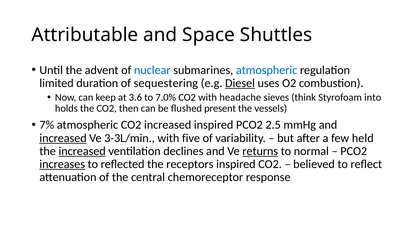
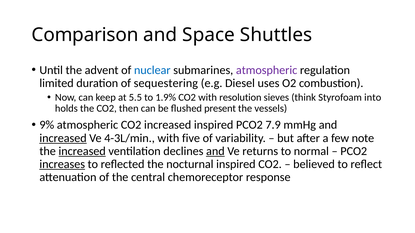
Attributable: Attributable -> Comparison (85, 35)
atmospheric colour: blue -> purple (267, 70)
Diesel underline: present -> none (240, 83)
3.6: 3.6 -> 5.5 (135, 98)
7.0%: 7.0% -> 1.9% (166, 98)
headache: headache -> resolution (240, 98)
7%: 7% -> 9% (47, 125)
2.5: 2.5 -> 7.9 (273, 125)
3-3L/min: 3-3L/min -> 4-3L/min (130, 138)
held: held -> note (363, 138)
and underline: none -> present (215, 151)
returns underline: present -> none (260, 151)
receptors: receptors -> nocturnal (190, 164)
